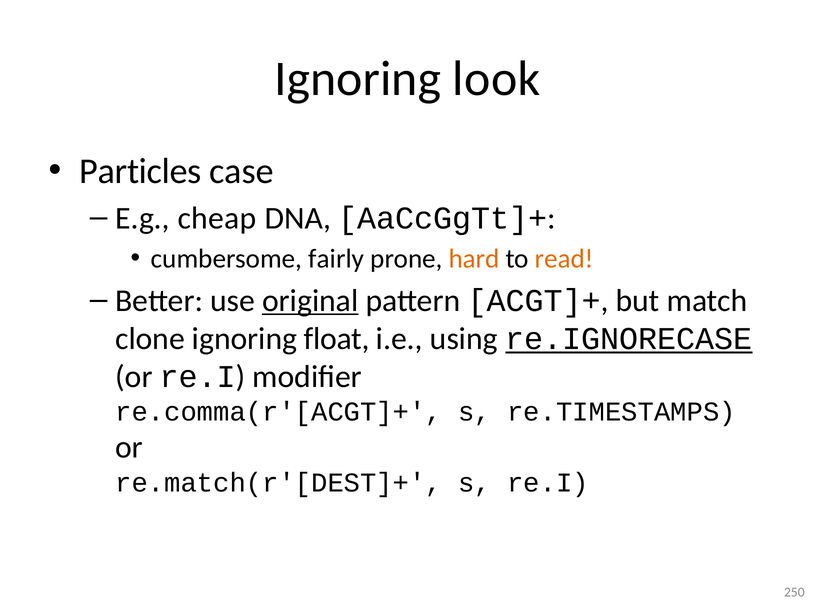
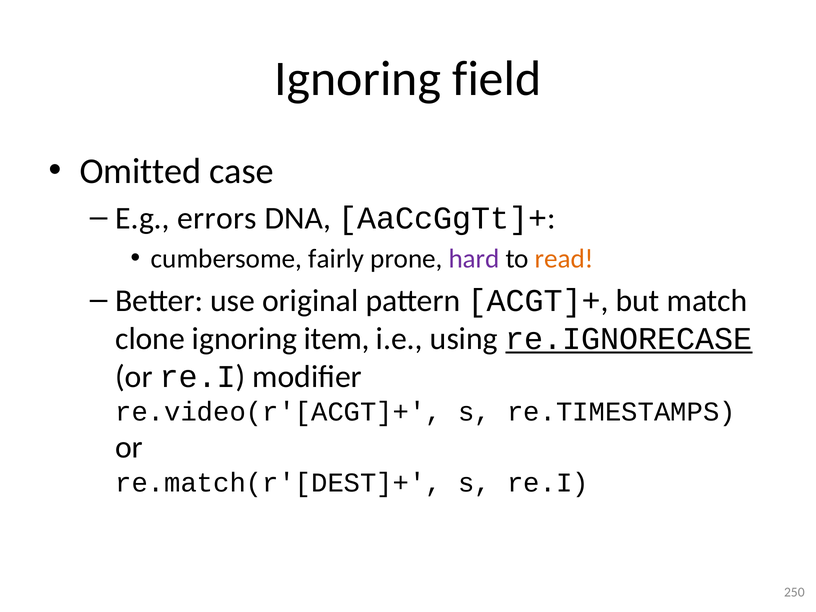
look: look -> field (497, 79)
Particles: Particles -> Omitted (140, 171)
cheap: cheap -> errors (217, 218)
hard colour: orange -> purple (474, 259)
original underline: present -> none (310, 301)
float: float -> item (337, 339)
re.comma(r'[ACGT]+: re.comma(r'[ACGT]+ -> re.video(r'[ACGT]+ (279, 412)
